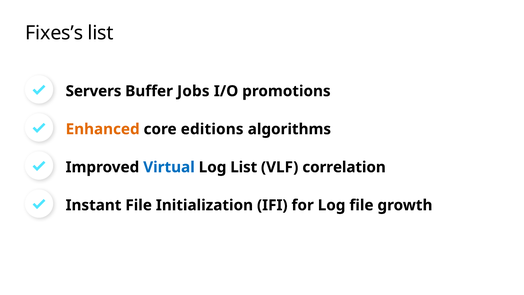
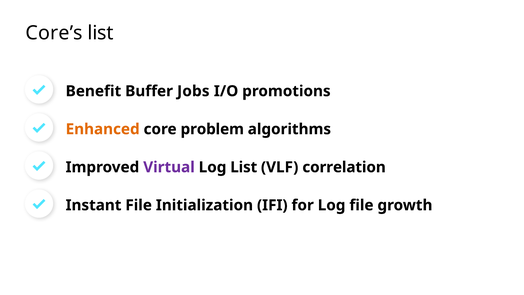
Fixes’s: Fixes’s -> Core’s (54, 33)
Servers: Servers -> Benefit (93, 91)
editions: editions -> problem (212, 129)
Virtual colour: blue -> purple (169, 167)
